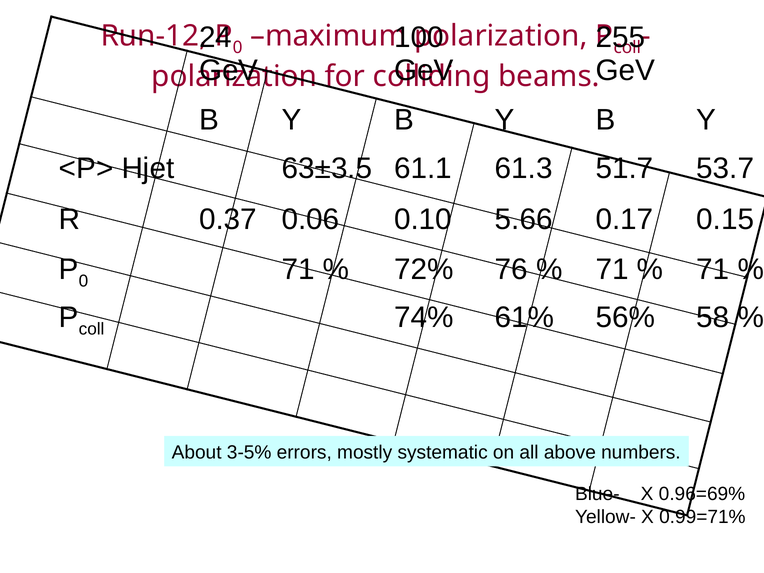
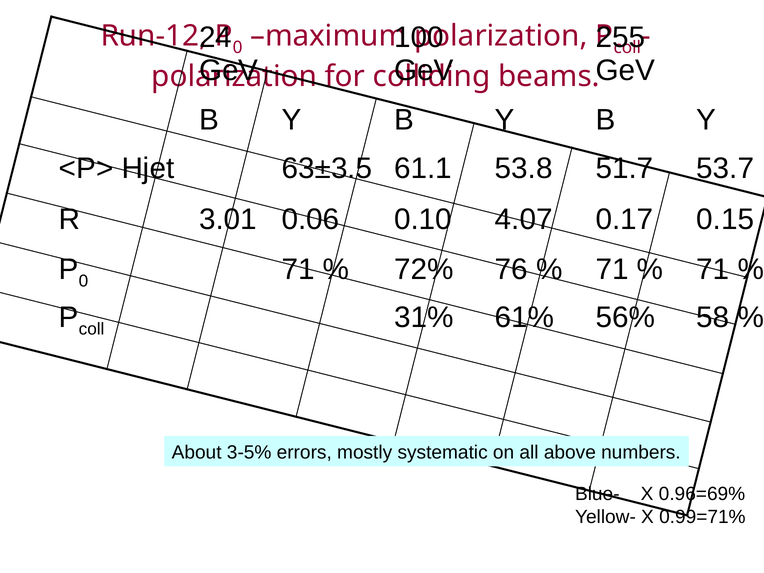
61.3: 61.3 -> 53.8 (524, 169)
0.37: 0.37 -> 3.01 (228, 220)
5.66: 5.66 -> 4.07 (524, 220)
74%: 74% -> 31% (424, 318)
